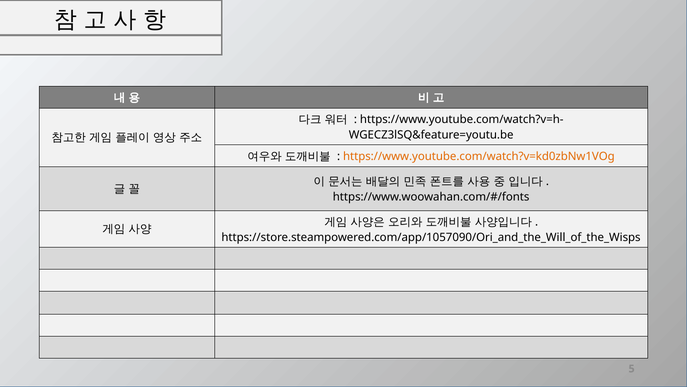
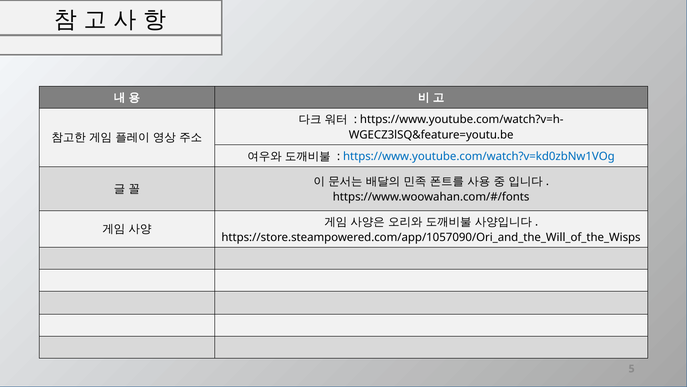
https://www.youtube.com/watch?v=kd0zbNw1VOg colour: orange -> blue (479, 156)
